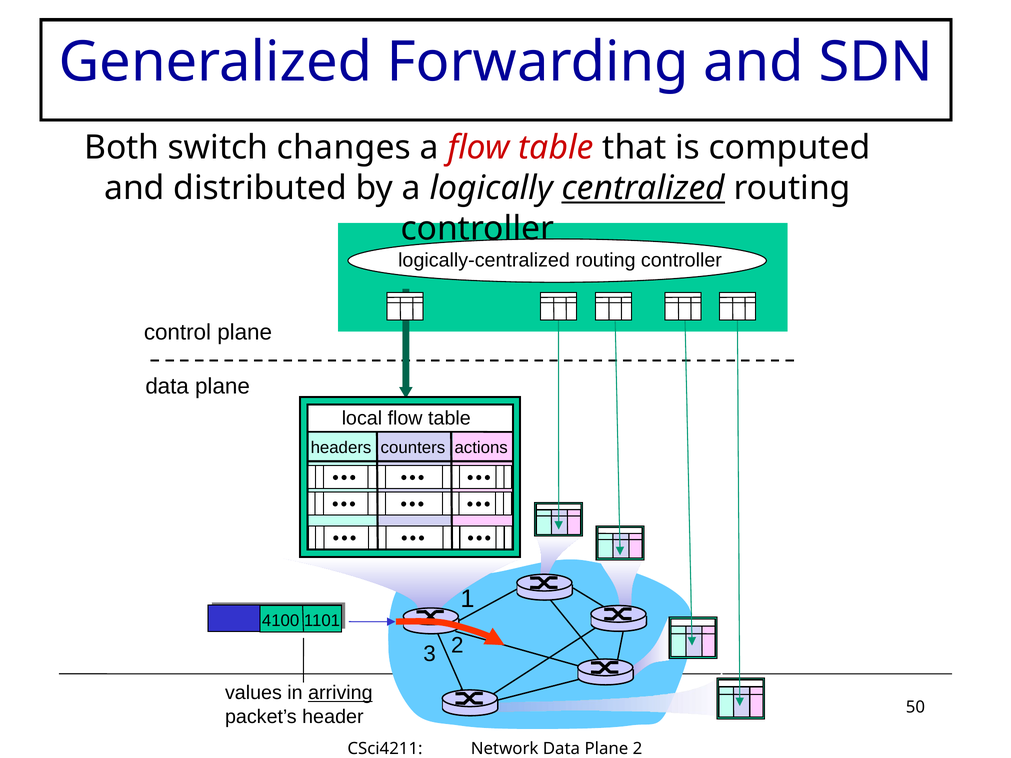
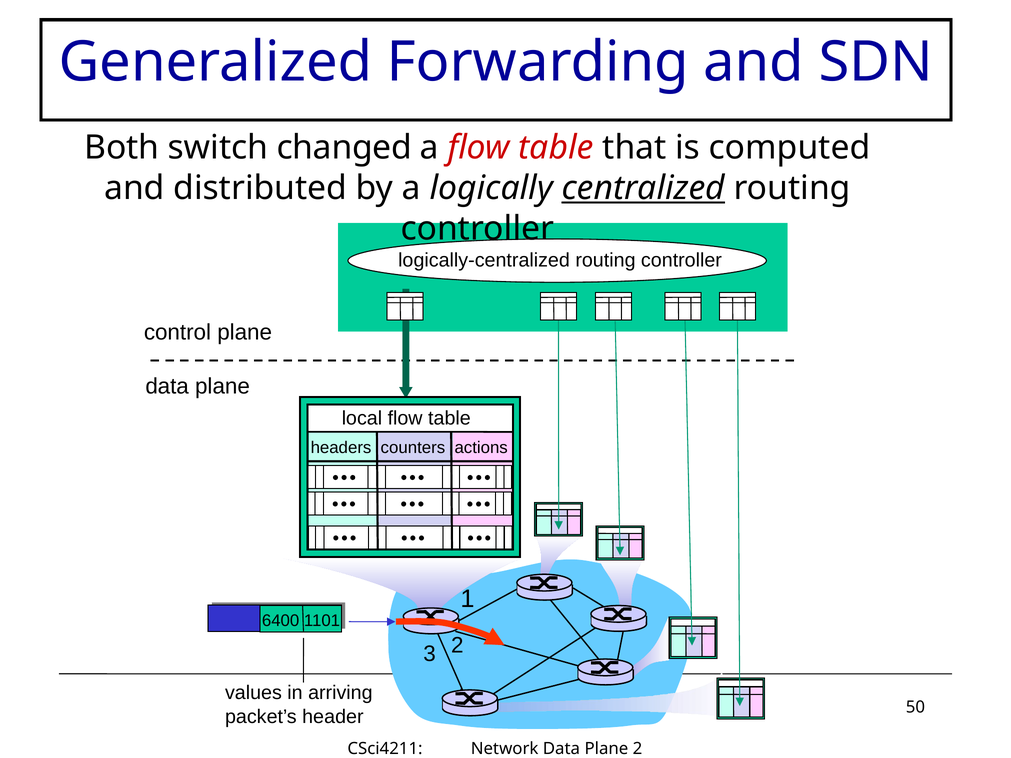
changes: changes -> changed (344, 148)
4100: 4100 -> 6400 (281, 621)
arriving underline: present -> none (340, 693)
